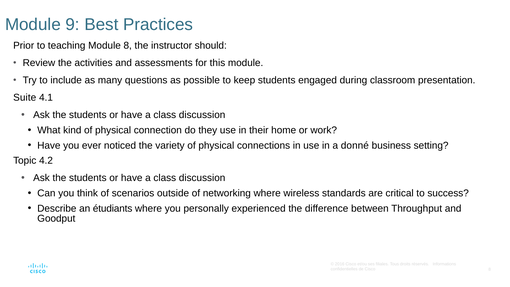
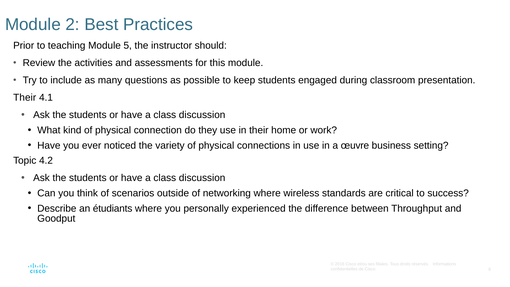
9: 9 -> 2 (73, 25)
Module 8: 8 -> 5 (128, 46)
Suite: Suite -> Their (25, 98)
donné: donné -> œuvre (355, 145)
